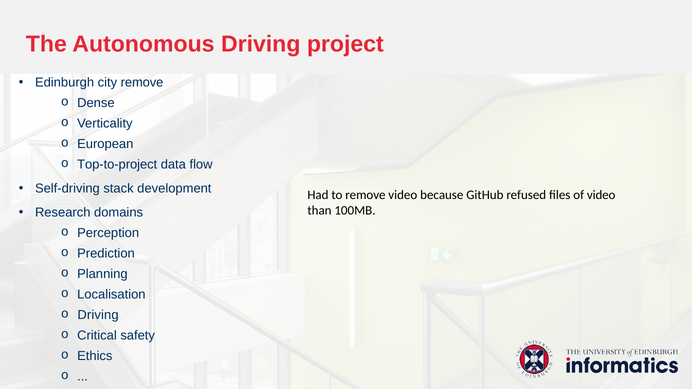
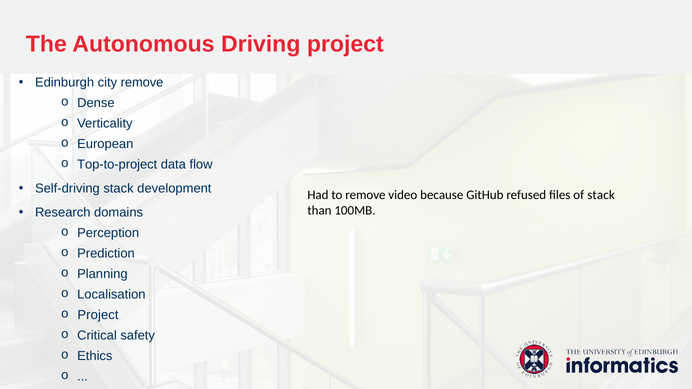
of video: video -> stack (601, 195)
Driving: Driving -> Project (98, 315)
